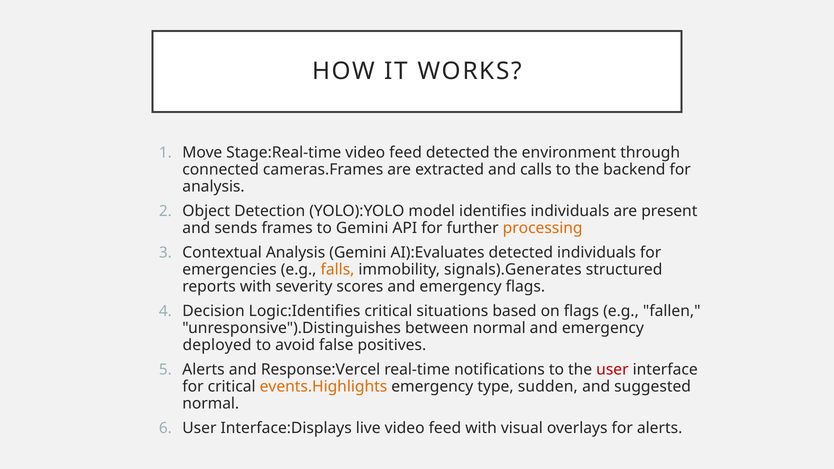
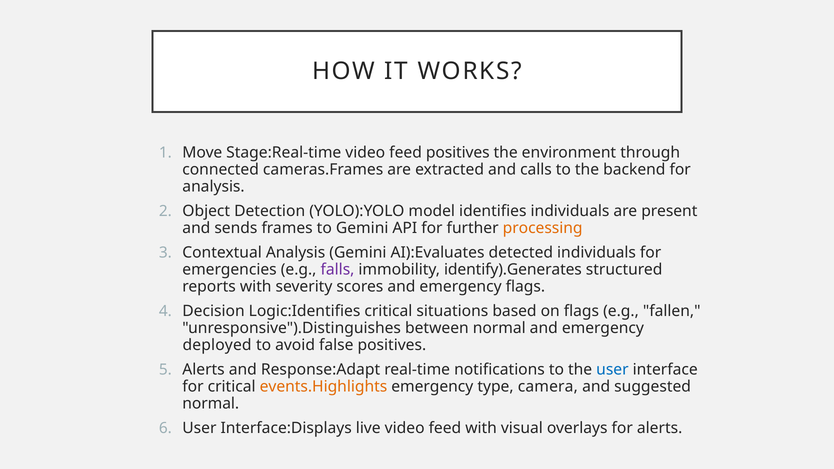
feed detected: detected -> positives (458, 153)
falls colour: orange -> purple (337, 270)
signals).Generates: signals).Generates -> identify).Generates (513, 270)
Response:Vercel: Response:Vercel -> Response:Adapt (321, 370)
user colour: red -> blue (612, 370)
sudden: sudden -> camera (548, 387)
